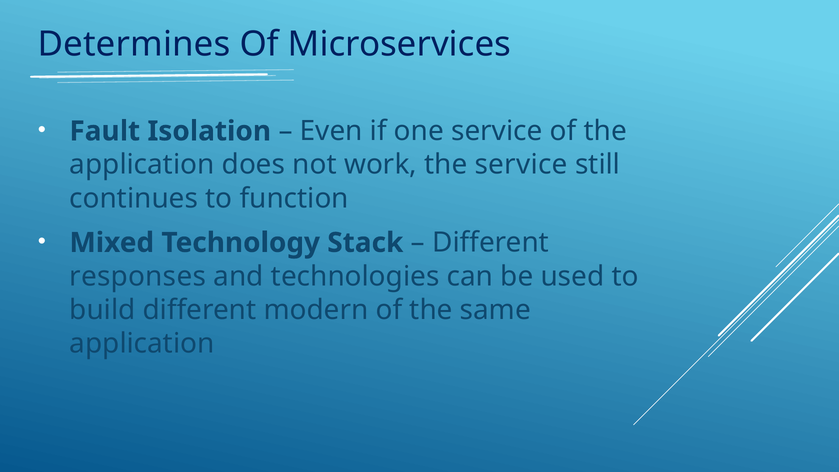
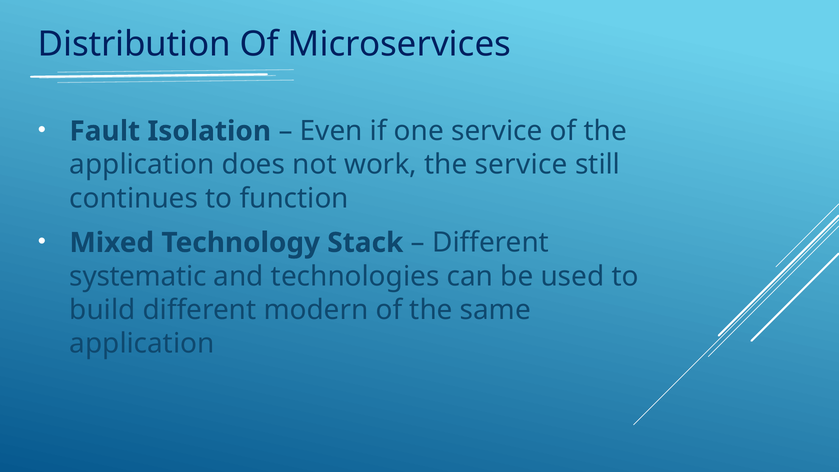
Determines: Determines -> Distribution (134, 44)
responses: responses -> systematic (138, 276)
